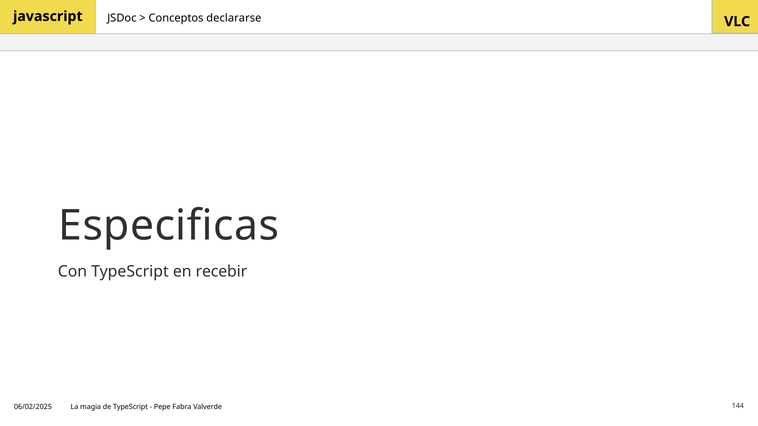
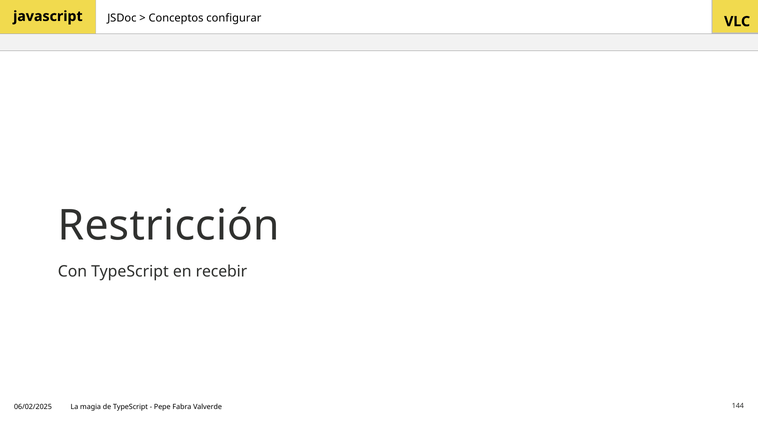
declararse: declararse -> configurar (234, 18)
Especificas: Especificas -> Restricción (169, 226)
